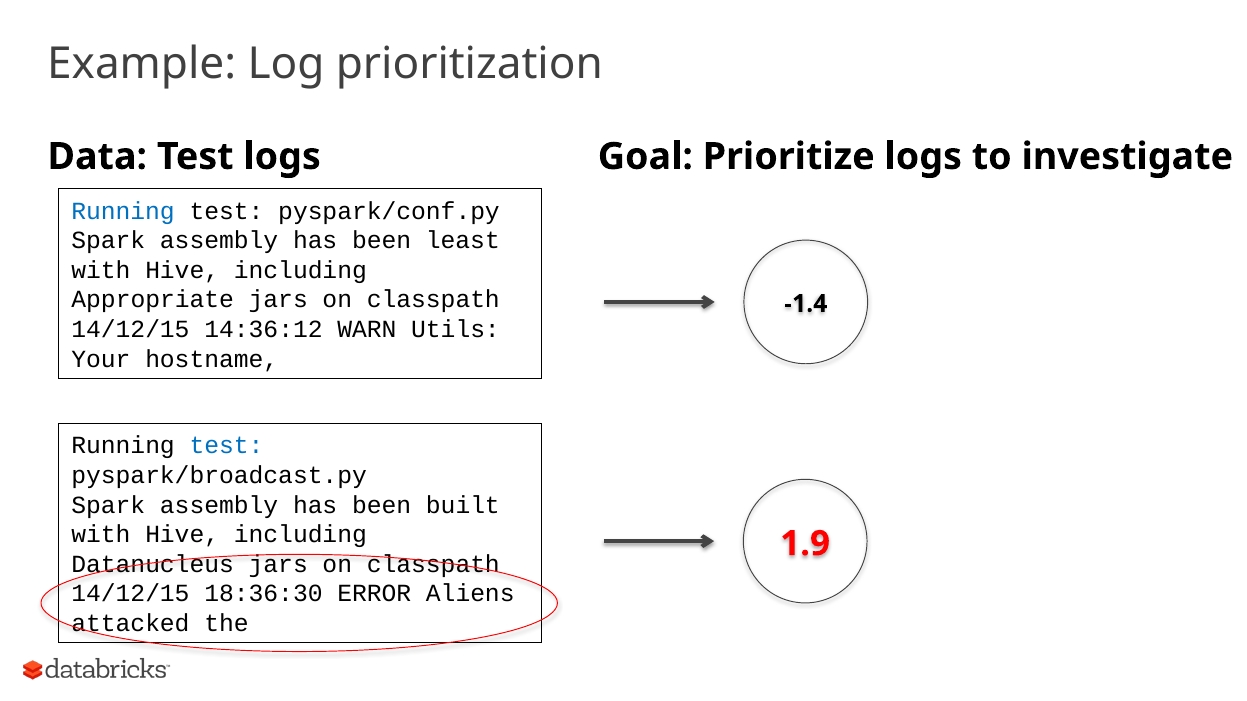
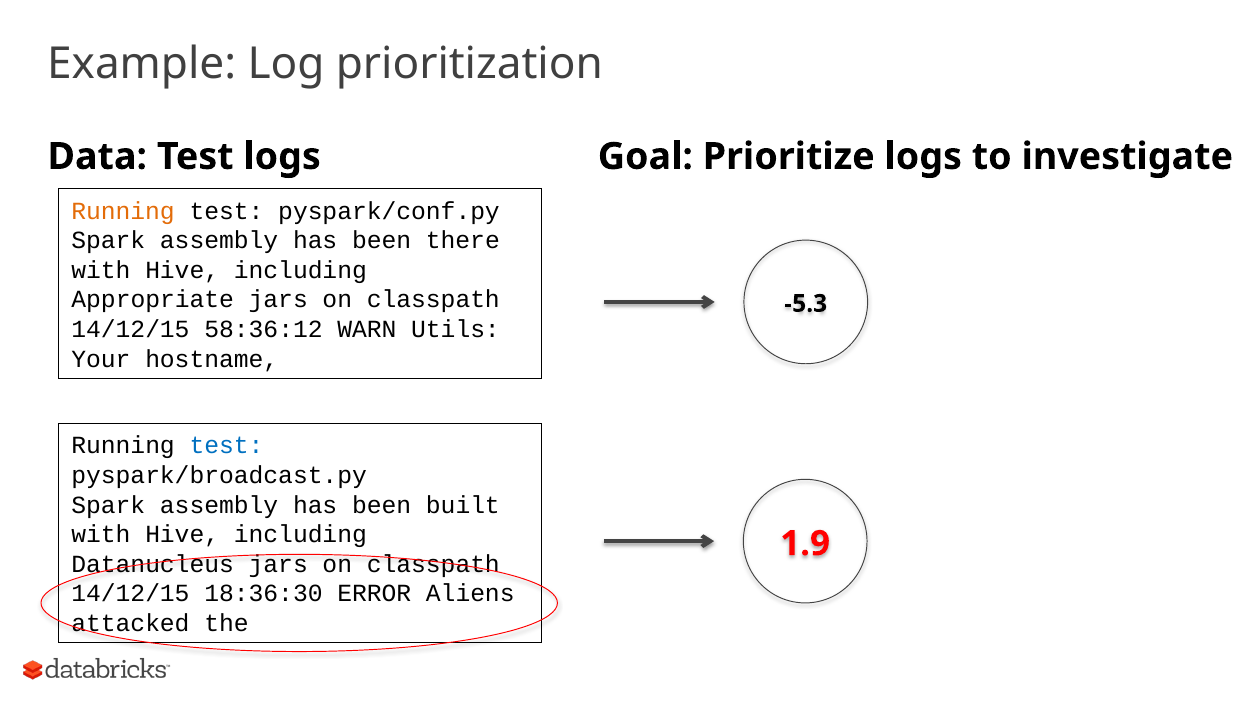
Running colour: blue -> orange (123, 211)
least: least -> there (463, 241)
-1.4: -1.4 -> -5.3 (806, 304)
14:36:12: 14:36:12 -> 58:36:12 (263, 330)
